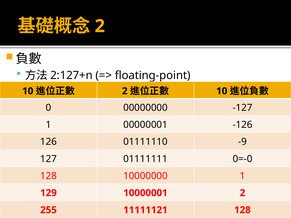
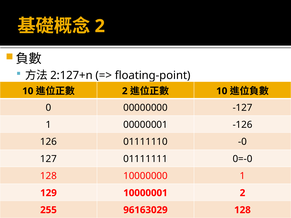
-9: -9 -> -0 (242, 142)
11111121: 11111121 -> 96163029 (145, 210)
